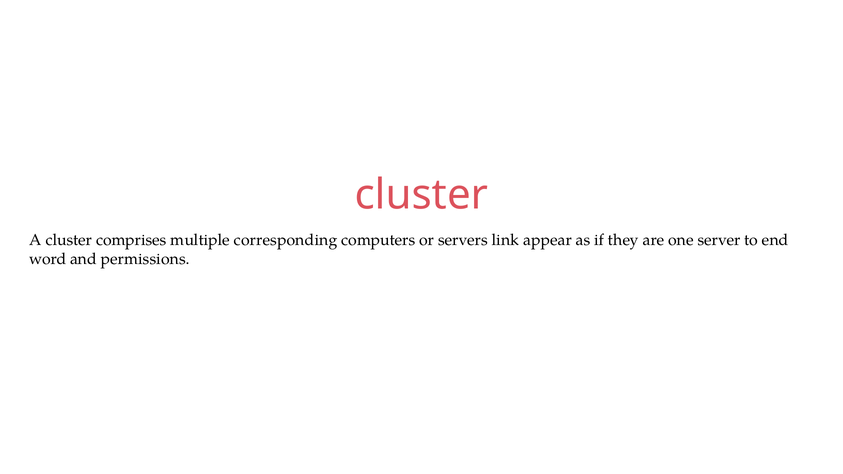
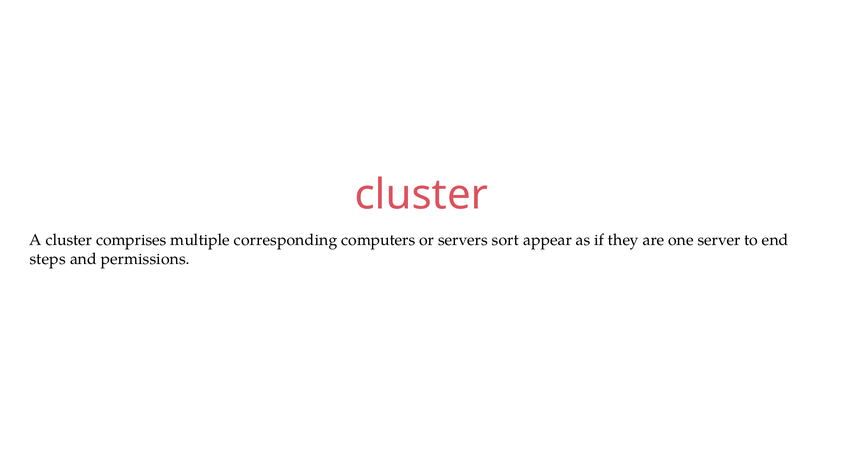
link: link -> sort (505, 240)
word: word -> steps (48, 259)
